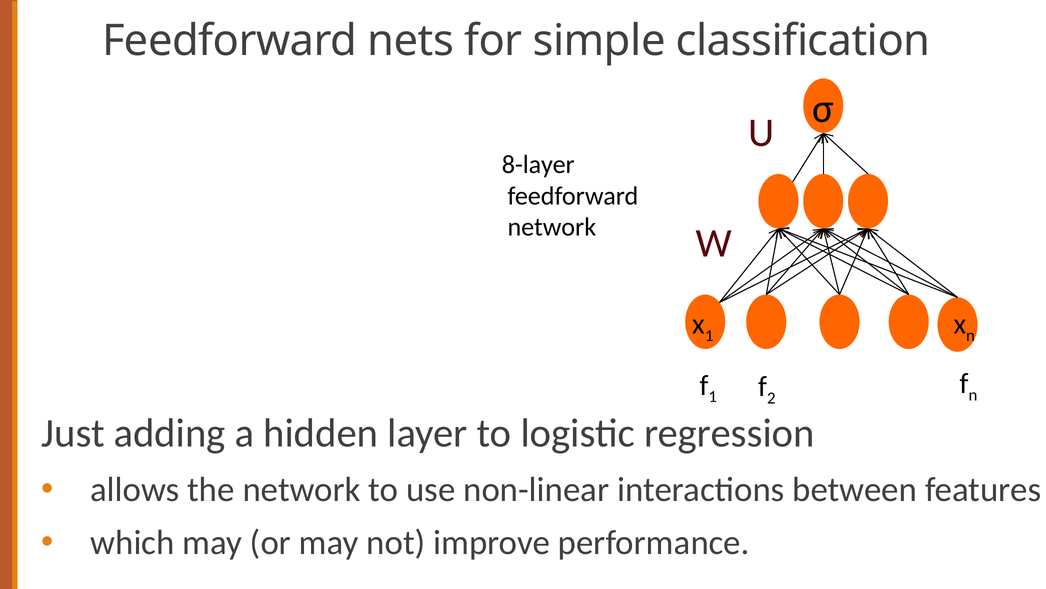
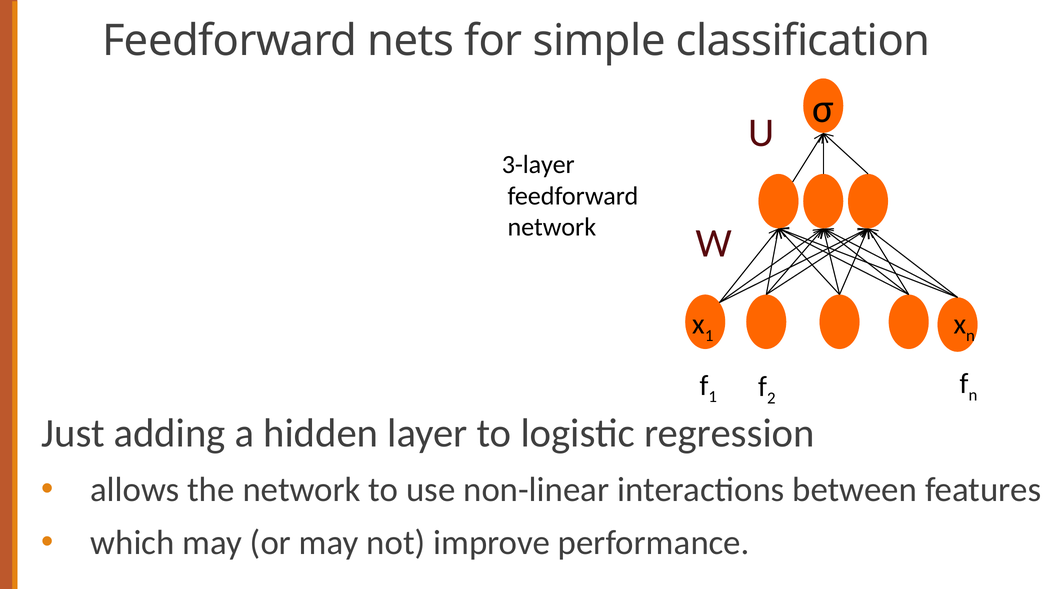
8-layer: 8-layer -> 3-layer (538, 164)
